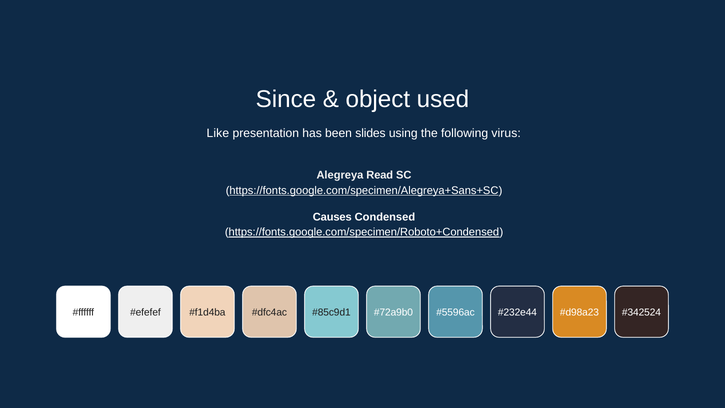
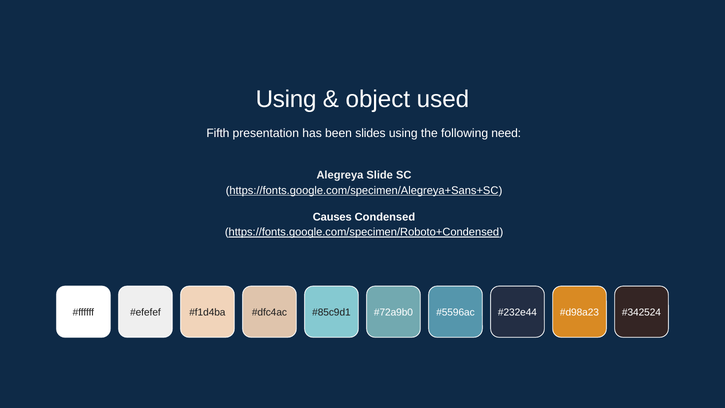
Since: Since -> Using (286, 99)
Like: Like -> Fifth (218, 133)
virus: virus -> need (506, 133)
Read: Read -> Slide (380, 175)
